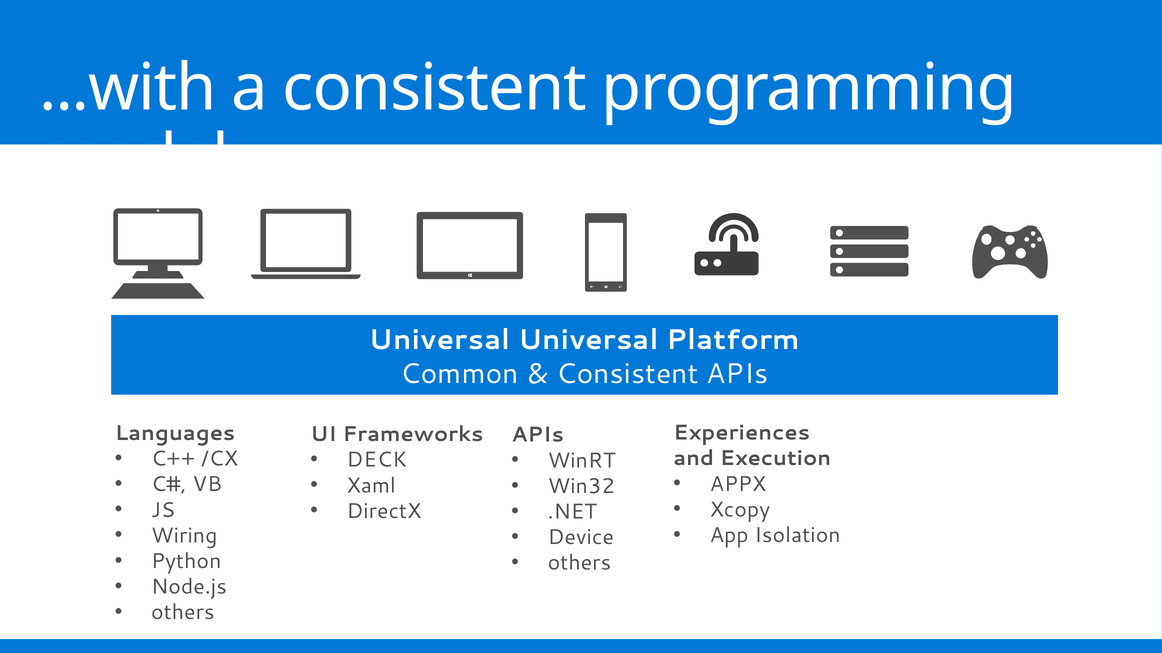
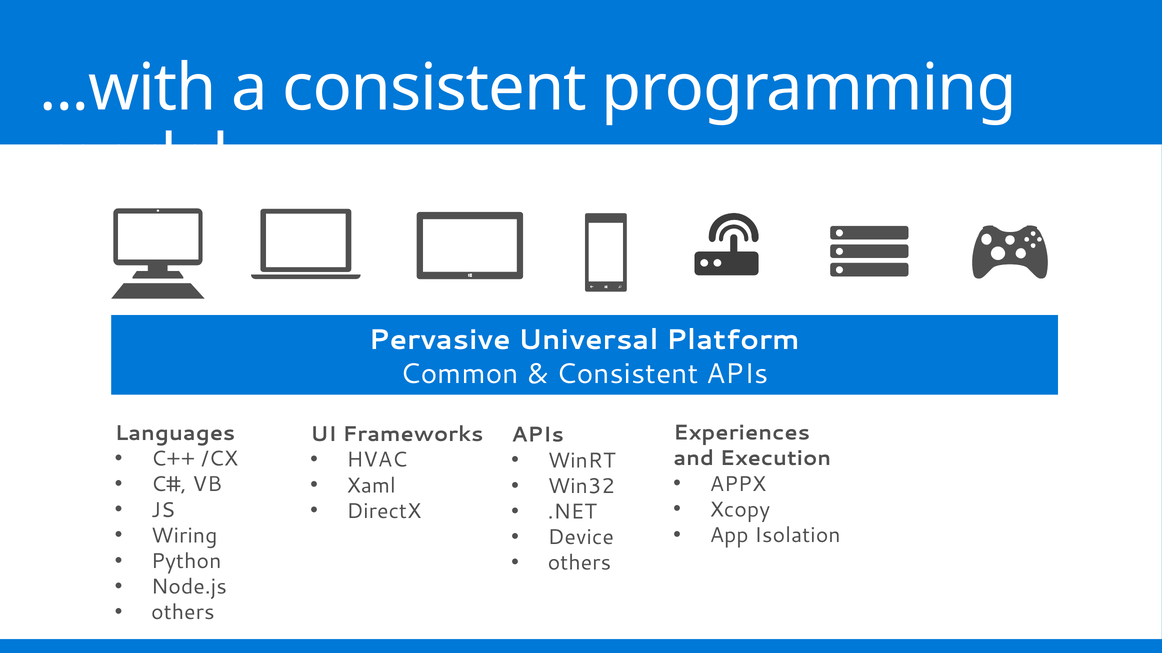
Universal: Universal -> Pervasive (440, 340)
DECK: DECK -> HVAC (377, 460)
